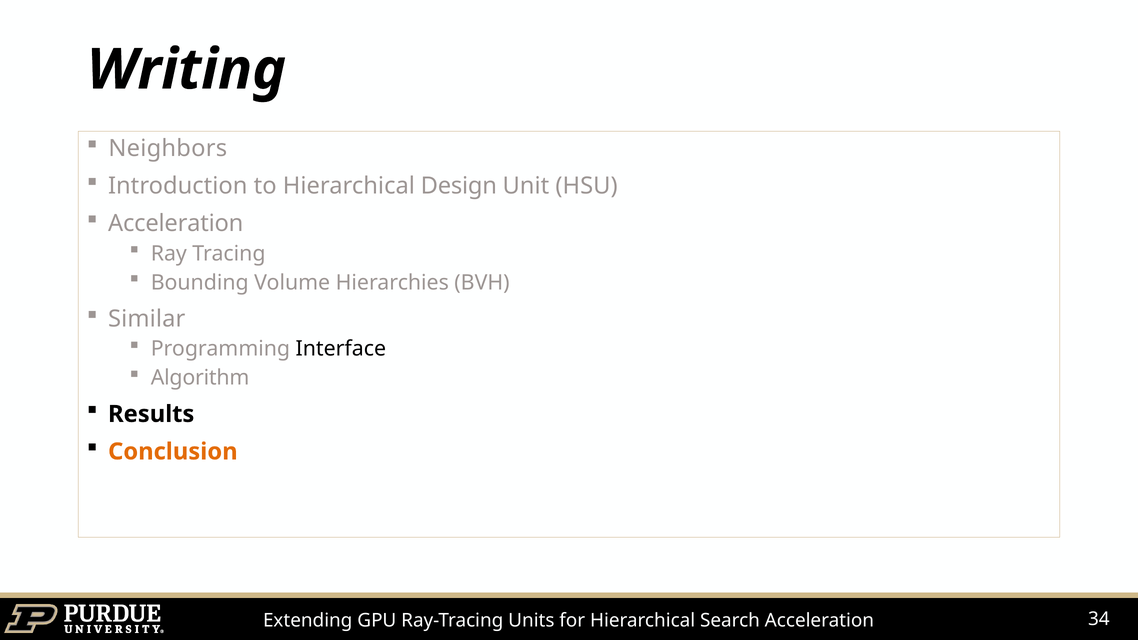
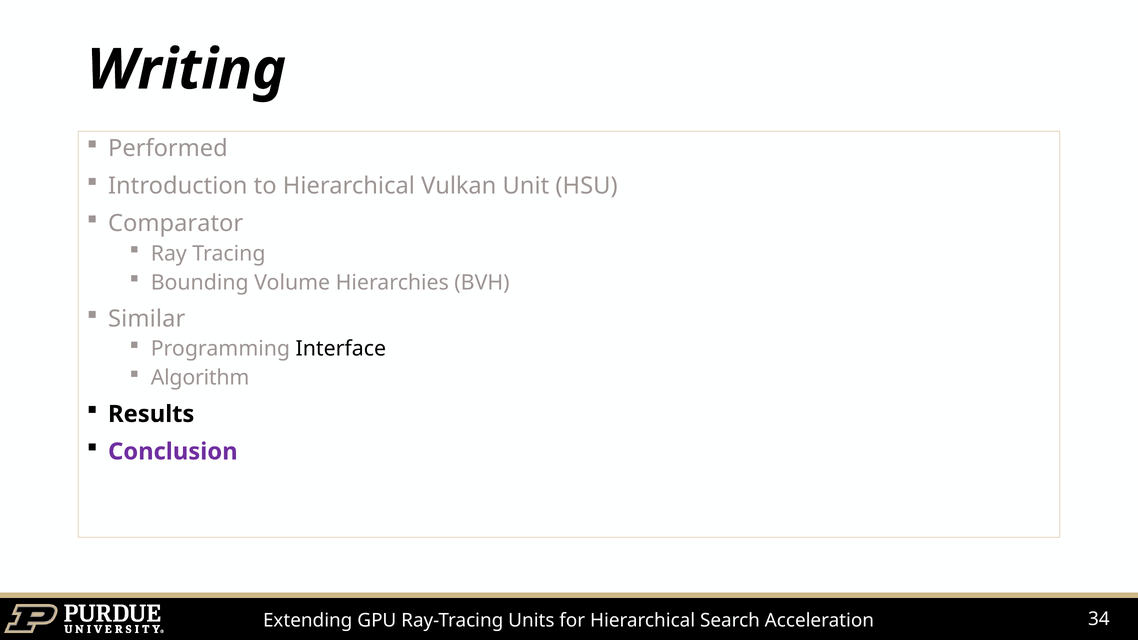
Neighbors: Neighbors -> Performed (168, 148)
Design: Design -> Vulkan (459, 186)
Acceleration: Acceleration -> Comparator (176, 223)
Conclusion colour: orange -> purple (173, 452)
